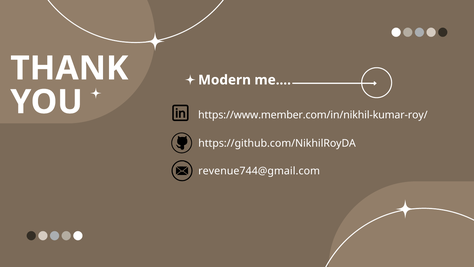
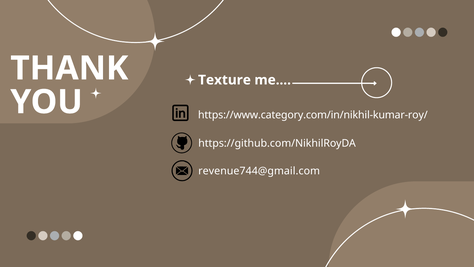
Modern: Modern -> Texture (225, 80)
https://www.member.com/in/nikhil-kumar-roy/: https://www.member.com/in/nikhil-kumar-roy/ -> https://www.category.com/in/nikhil-kumar-roy/ (313, 115)
